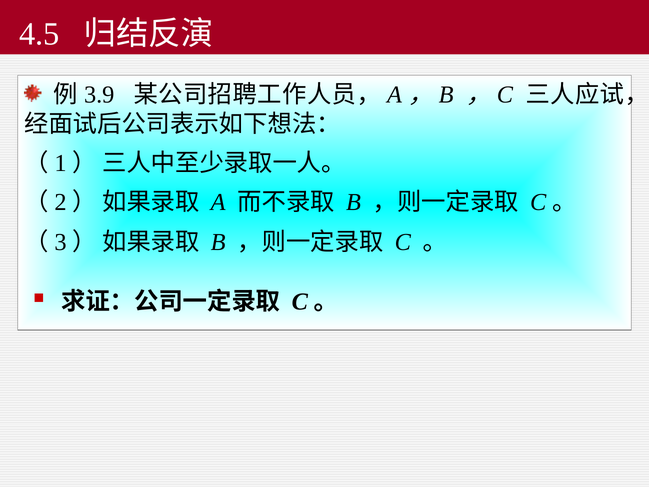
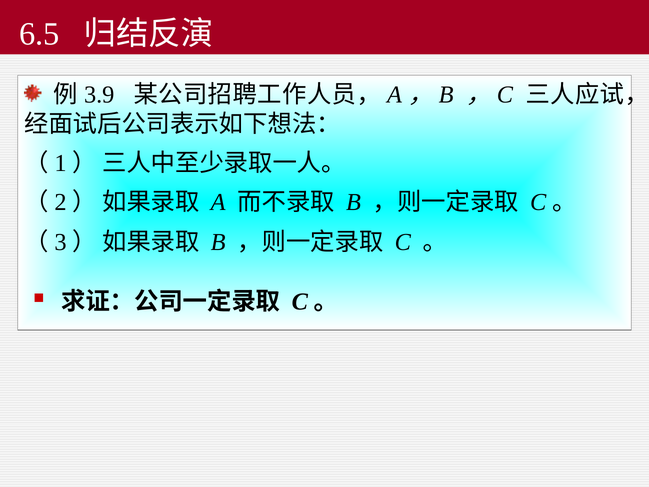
4.5: 4.5 -> 6.5 (39, 34)
